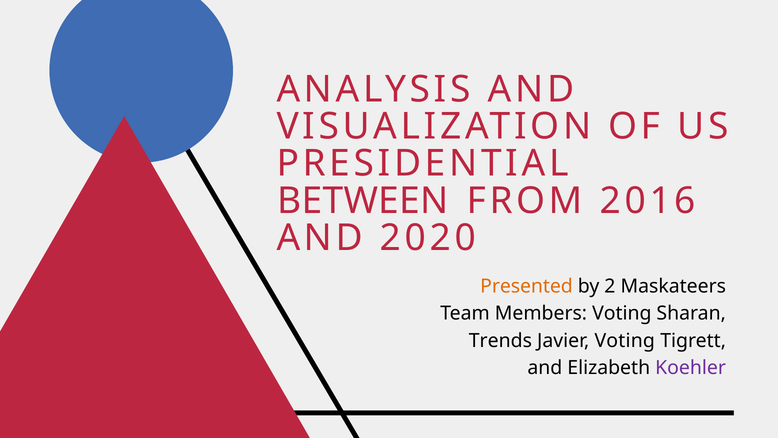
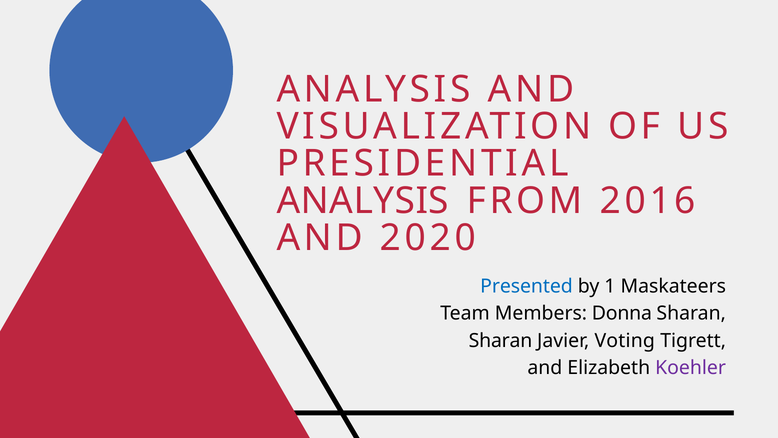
BETWEEN: BETWEEN -> ANALYSIS (363, 201)
Presented colour: orange -> blue (527, 286)
2: 2 -> 1 (610, 286)
Members Voting: Voting -> Donna (622, 313)
Trends: Trends -> Sharan (501, 340)
